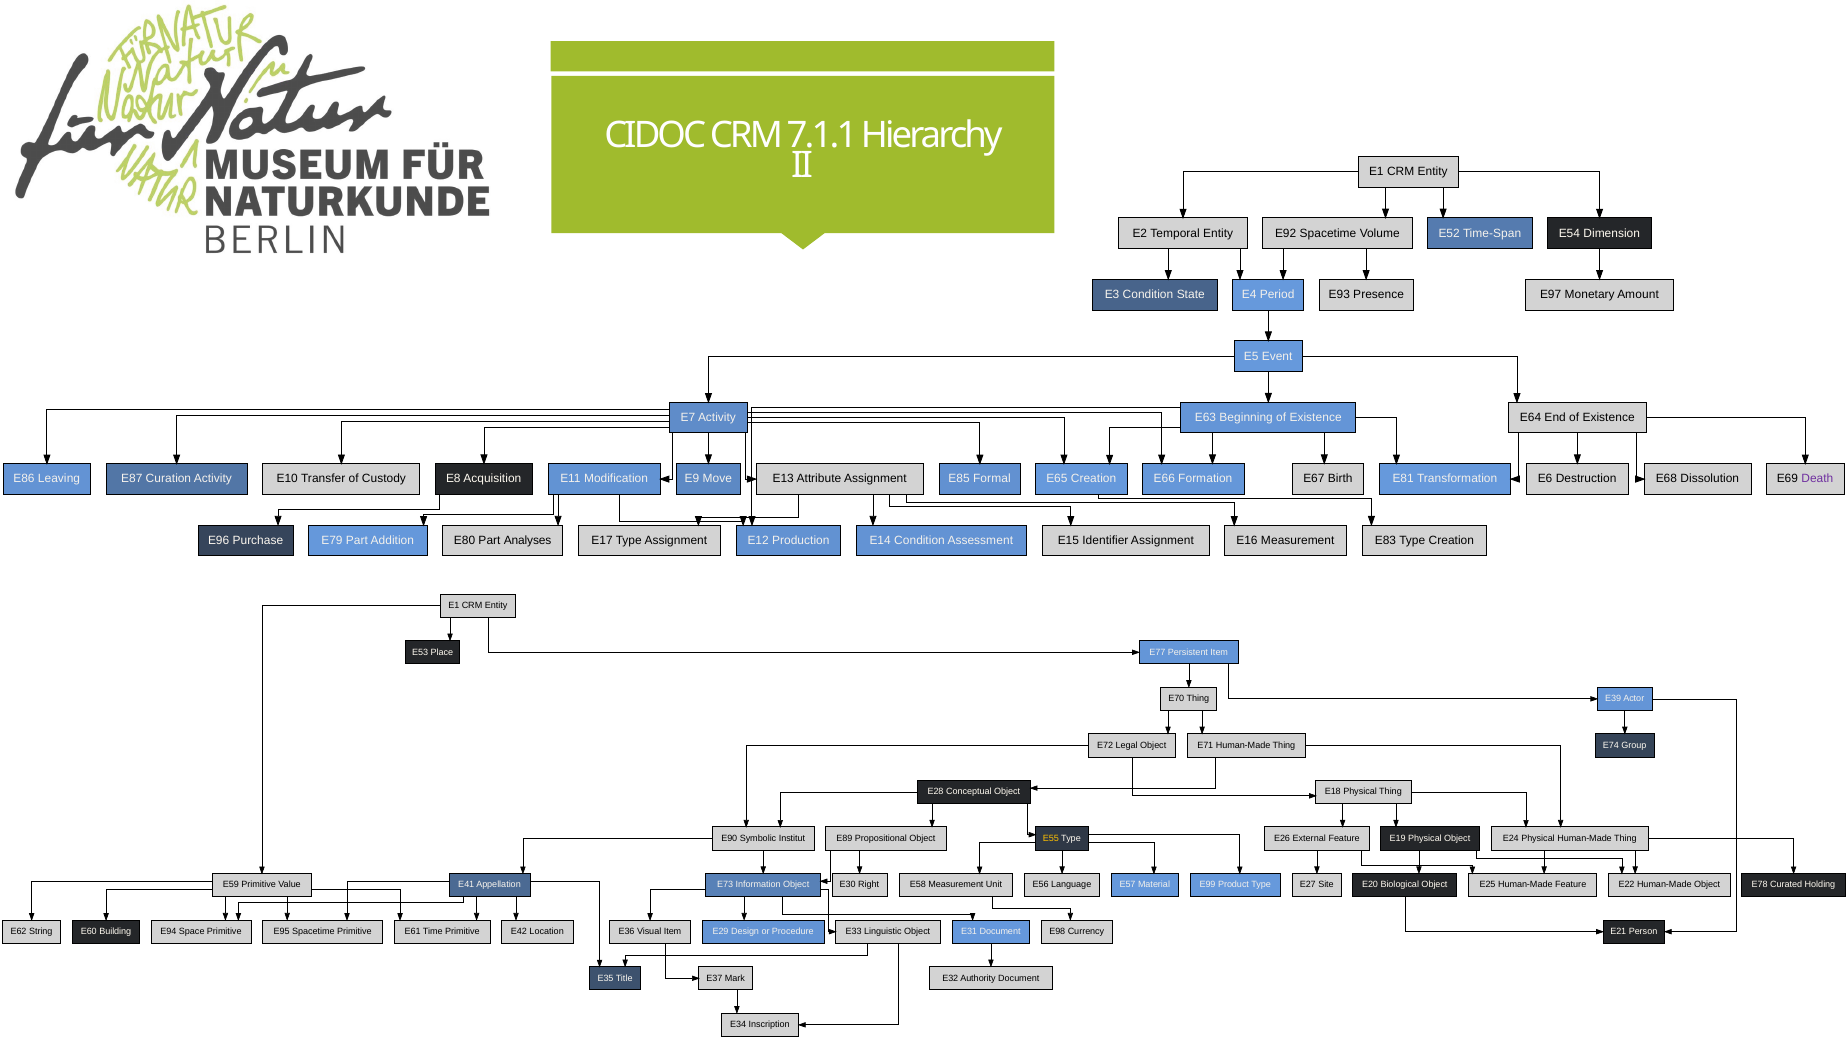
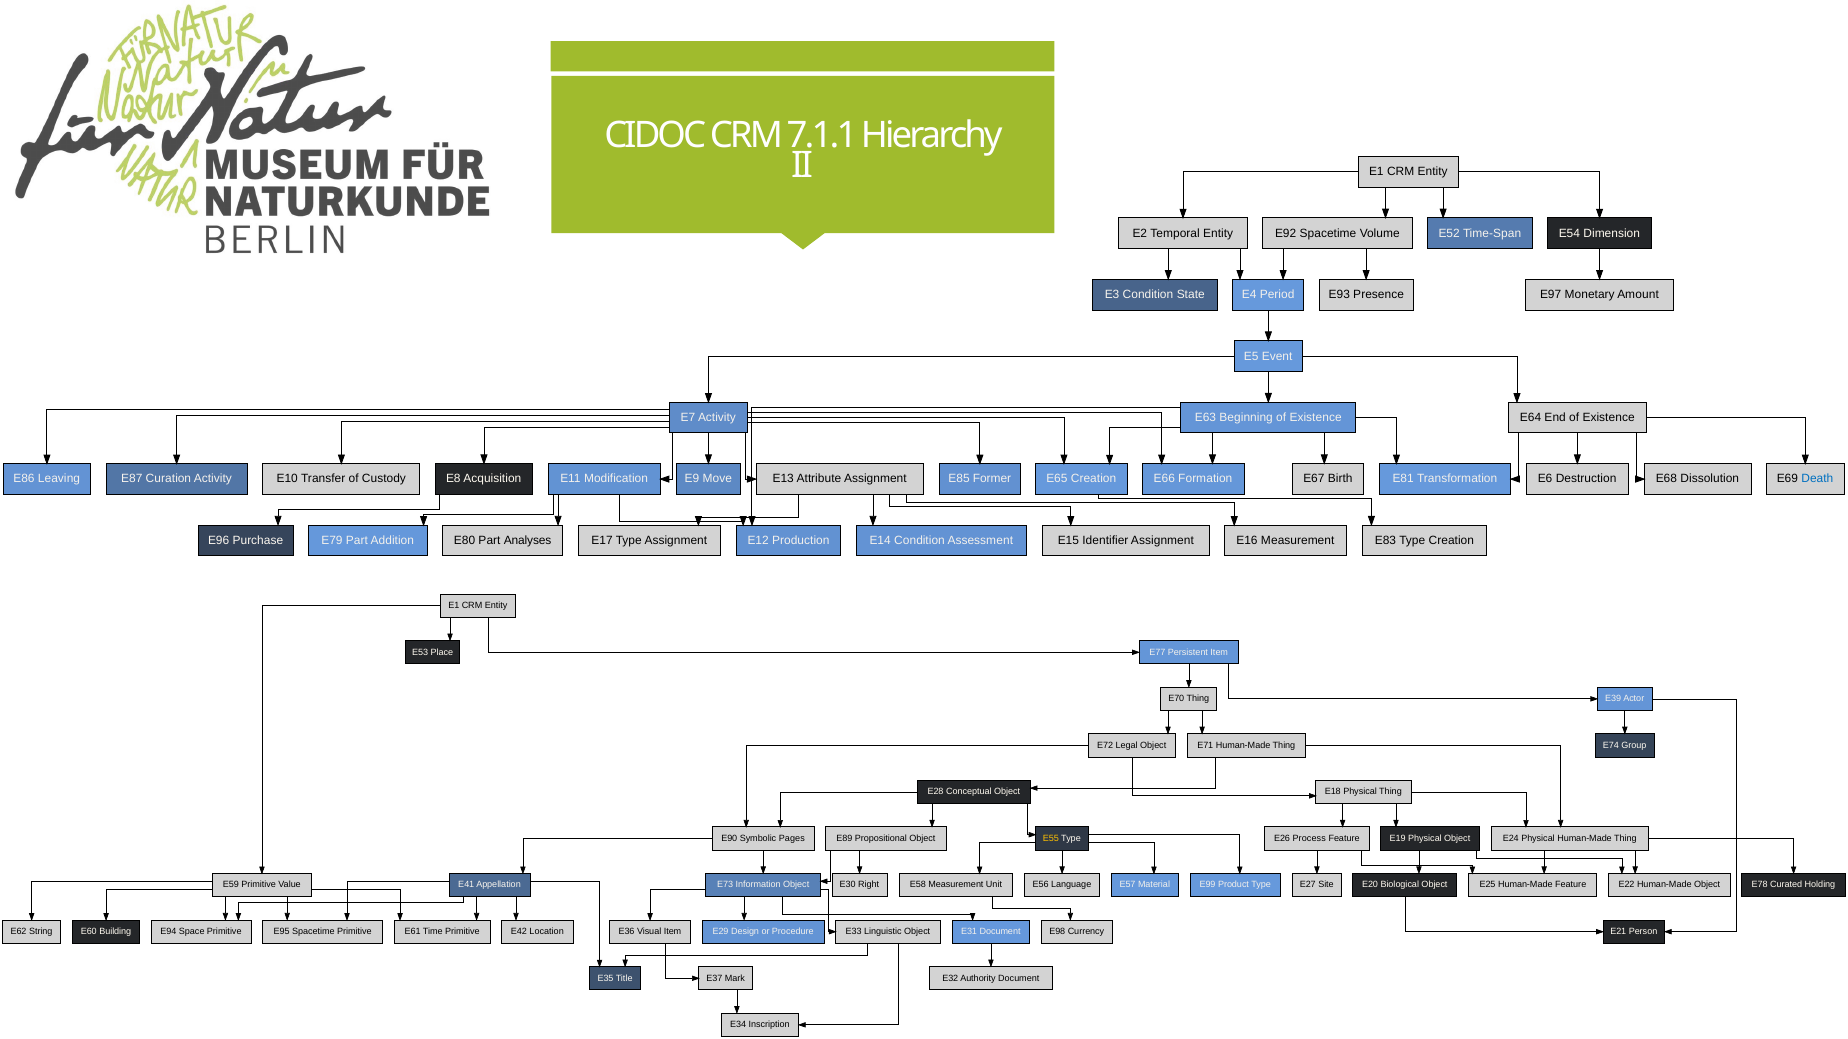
Formal: Formal -> Former (992, 479)
Death colour: purple -> blue (1817, 479)
Institut: Institut -> Pages (792, 839)
External: External -> Process (1309, 839)
